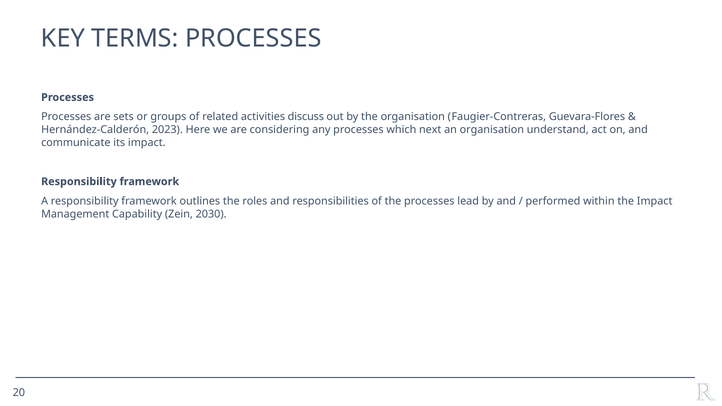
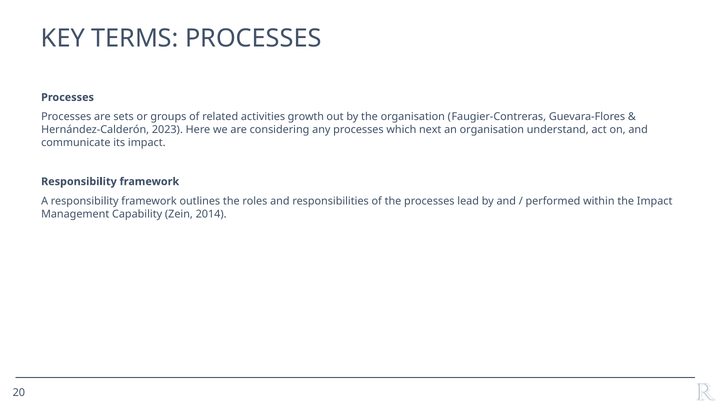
discuss: discuss -> growth (306, 117)
2030: 2030 -> 2014 (211, 214)
